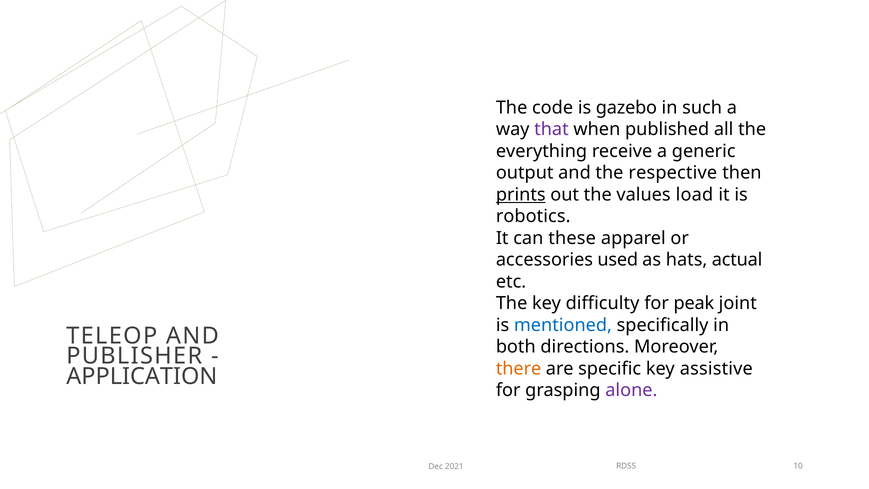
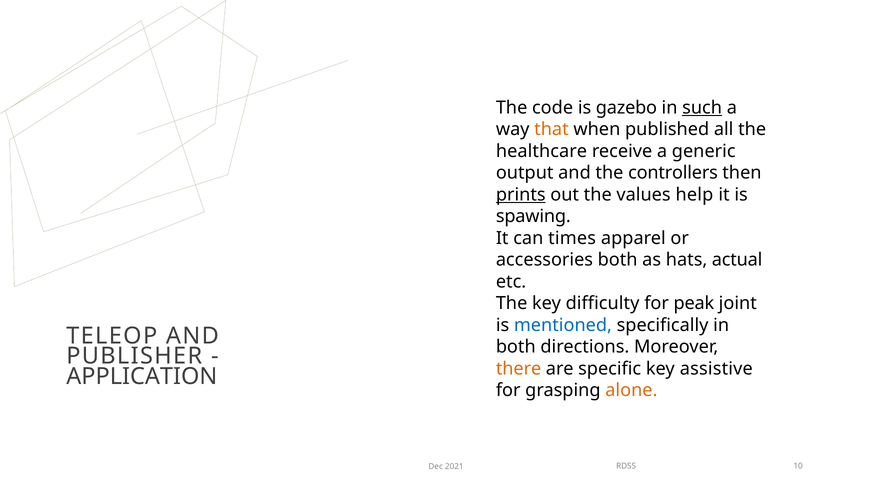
such underline: none -> present (702, 108)
that colour: purple -> orange (551, 129)
everything: everything -> healthcare (541, 151)
respective: respective -> controllers (673, 173)
load: load -> help (694, 195)
robotics: robotics -> spawing (533, 216)
these: these -> times (572, 238)
accessories used: used -> both (618, 260)
alone colour: purple -> orange (631, 390)
